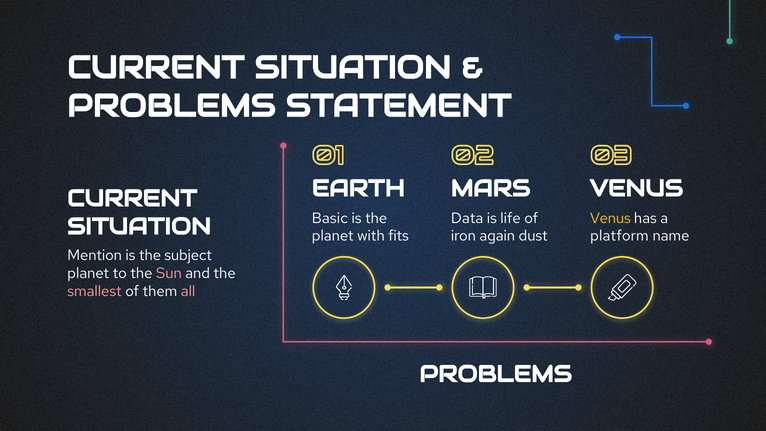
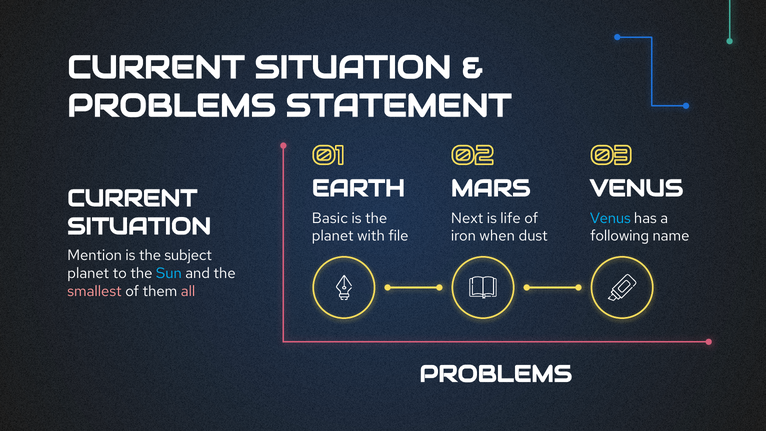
Data: Data -> Next (467, 218)
Venus colour: yellow -> light blue (610, 218)
fits: fits -> file (398, 236)
again: again -> when (497, 236)
platform: platform -> following (620, 236)
Sun colour: pink -> light blue (169, 273)
